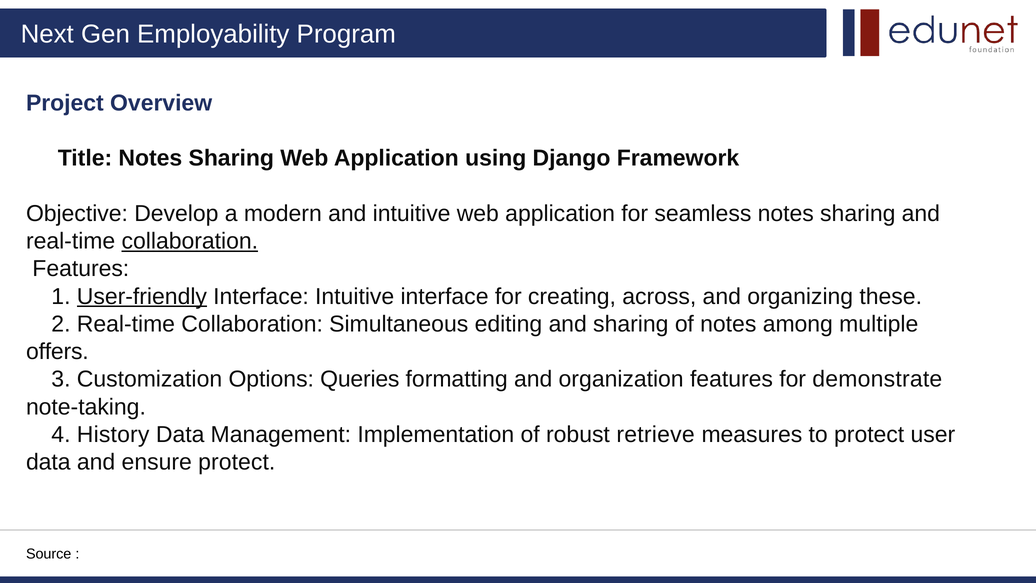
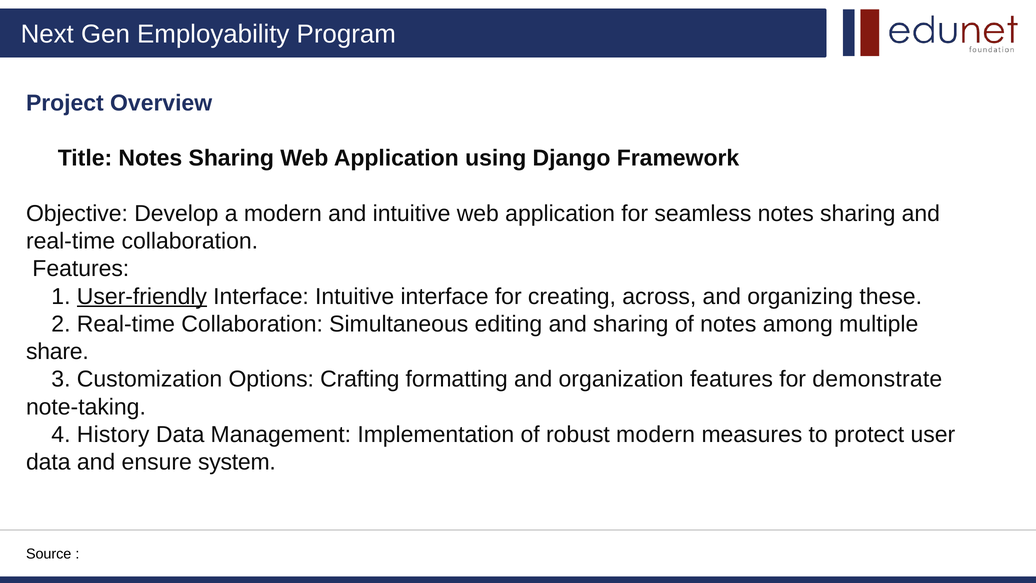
collaboration underline: present -> none (190, 241)
offers: offers -> share (57, 352)
Queries: Queries -> Crafting (360, 379)
robust retrieve: retrieve -> modern (656, 434)
ensure protect: protect -> system (237, 462)
